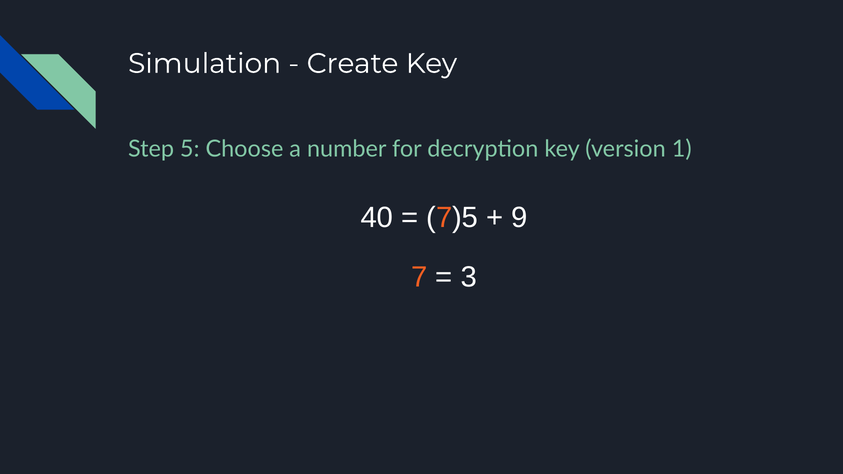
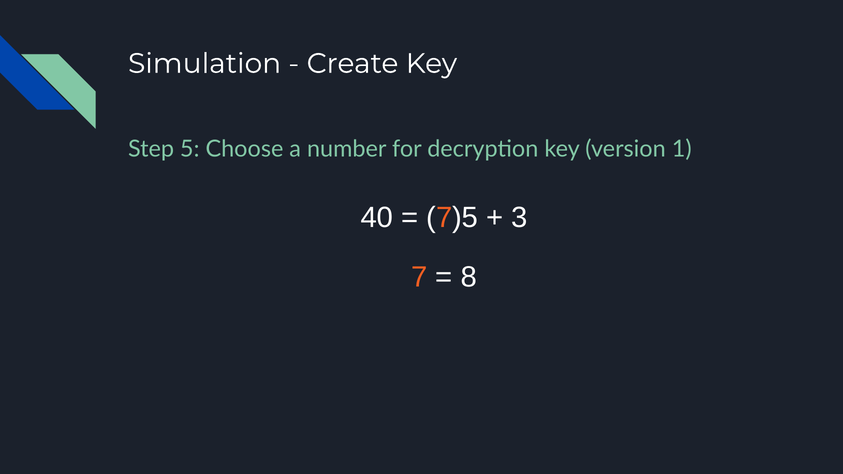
9: 9 -> 3 (519, 218)
3: 3 -> 8 (469, 277)
